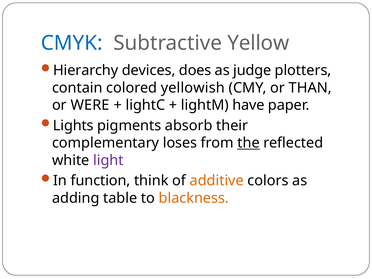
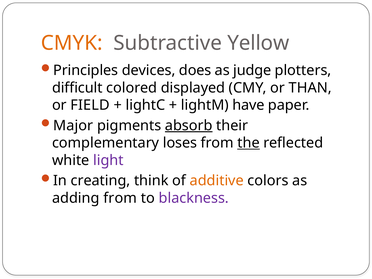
CMYK colour: blue -> orange (72, 43)
Hierarchy: Hierarchy -> Principles (86, 70)
contain: contain -> difficult (77, 88)
yellowish: yellowish -> displayed (193, 88)
WERE: WERE -> FIELD (90, 105)
Lights: Lights -> Major (73, 126)
absorb underline: none -> present (189, 126)
function: function -> creating (100, 181)
adding table: table -> from (120, 198)
blackness colour: orange -> purple (194, 198)
